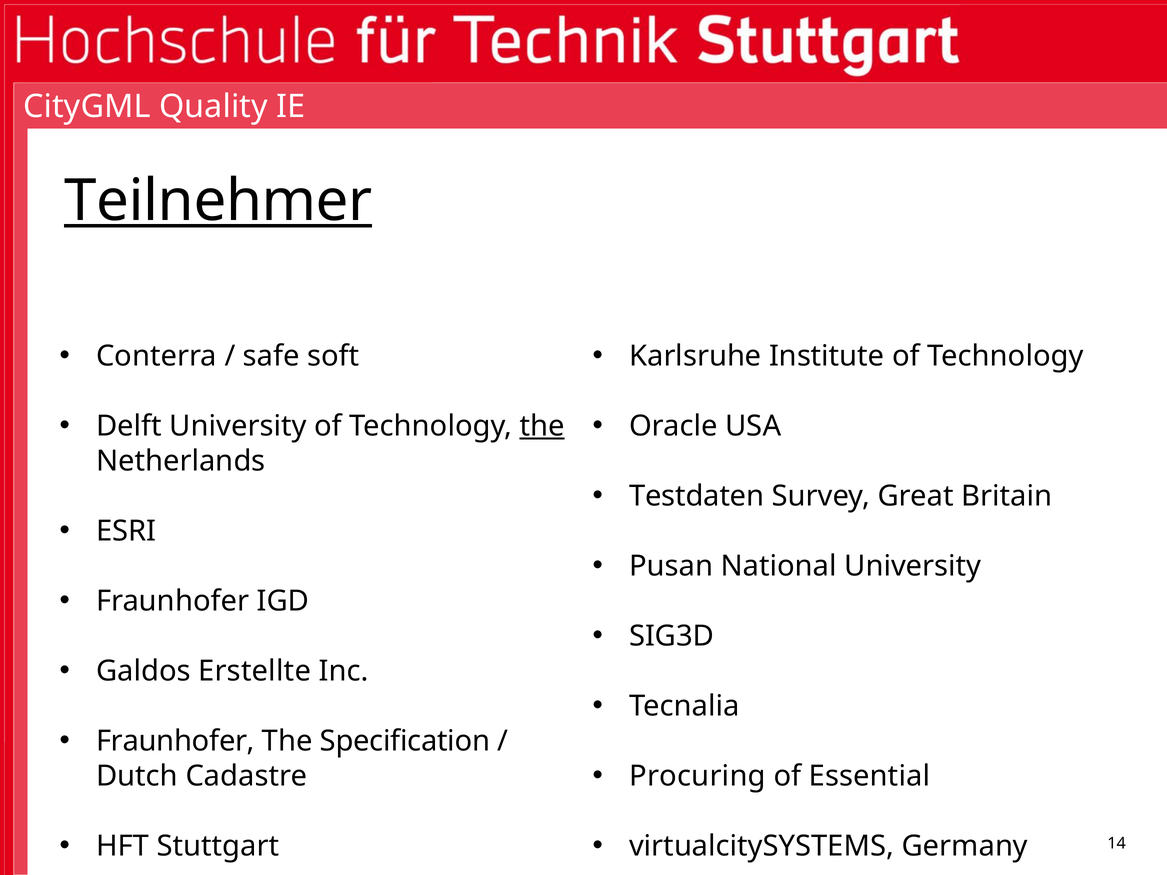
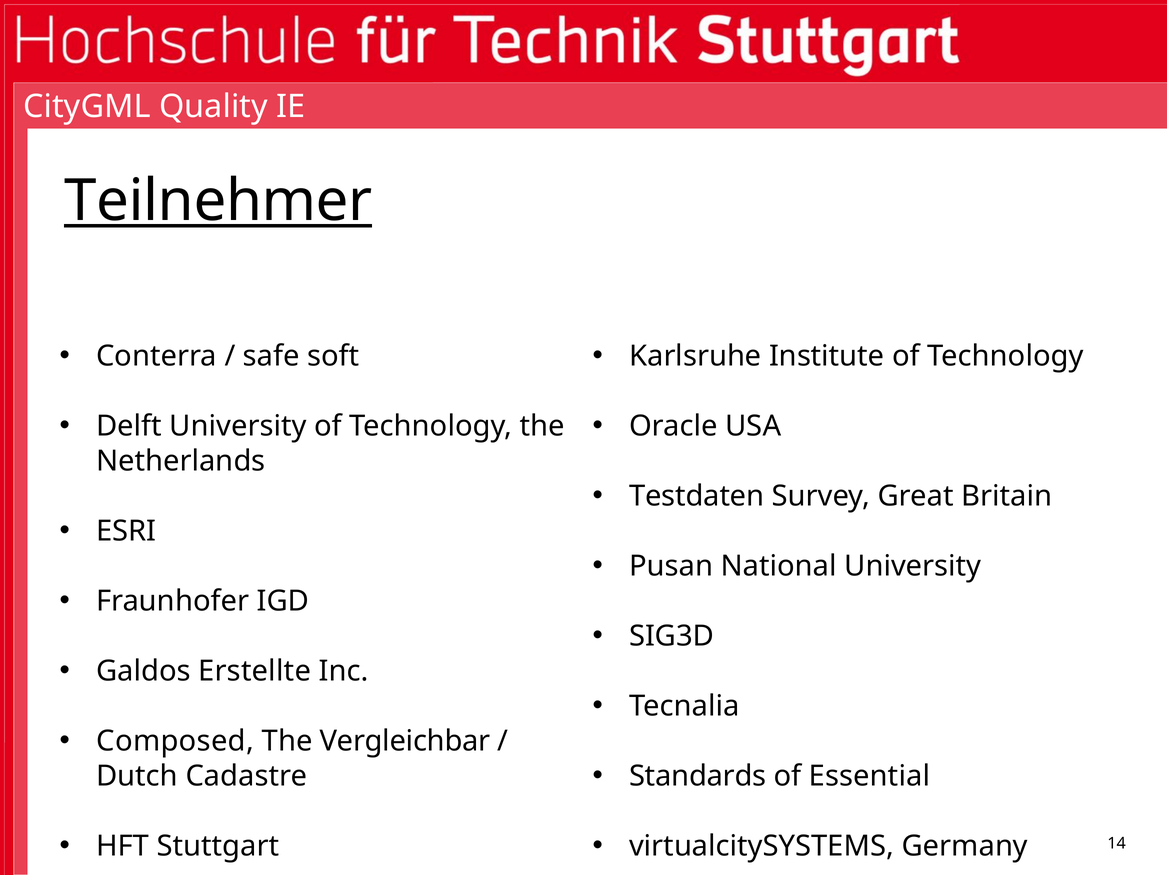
the underline: present -> none (542, 426)
Fraunhofer: Fraunhofer -> Composed (175, 741)
Specification: Specification -> Vergleichbar (405, 741)
Procuring: Procuring -> Standards (698, 776)
